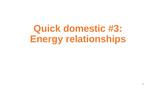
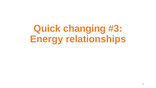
domestic: domestic -> changing (85, 28)
